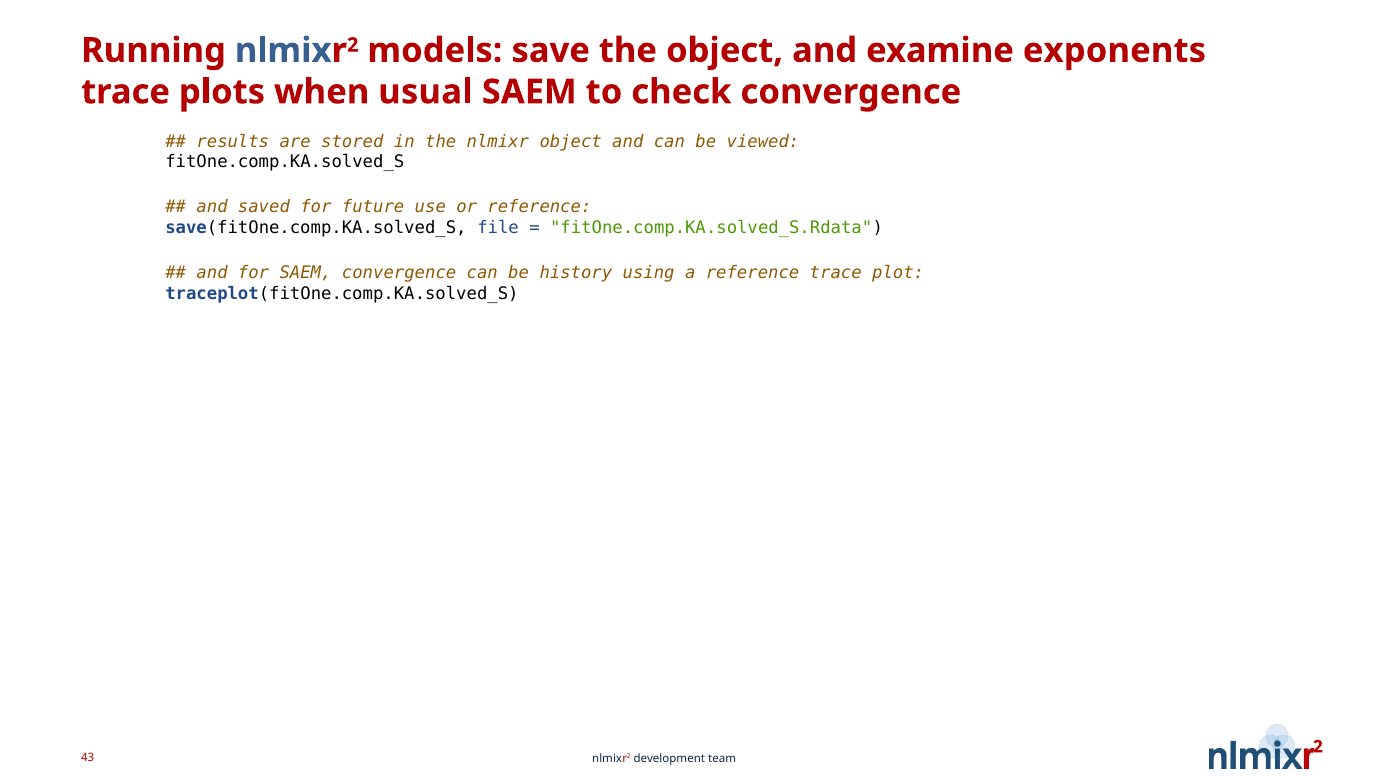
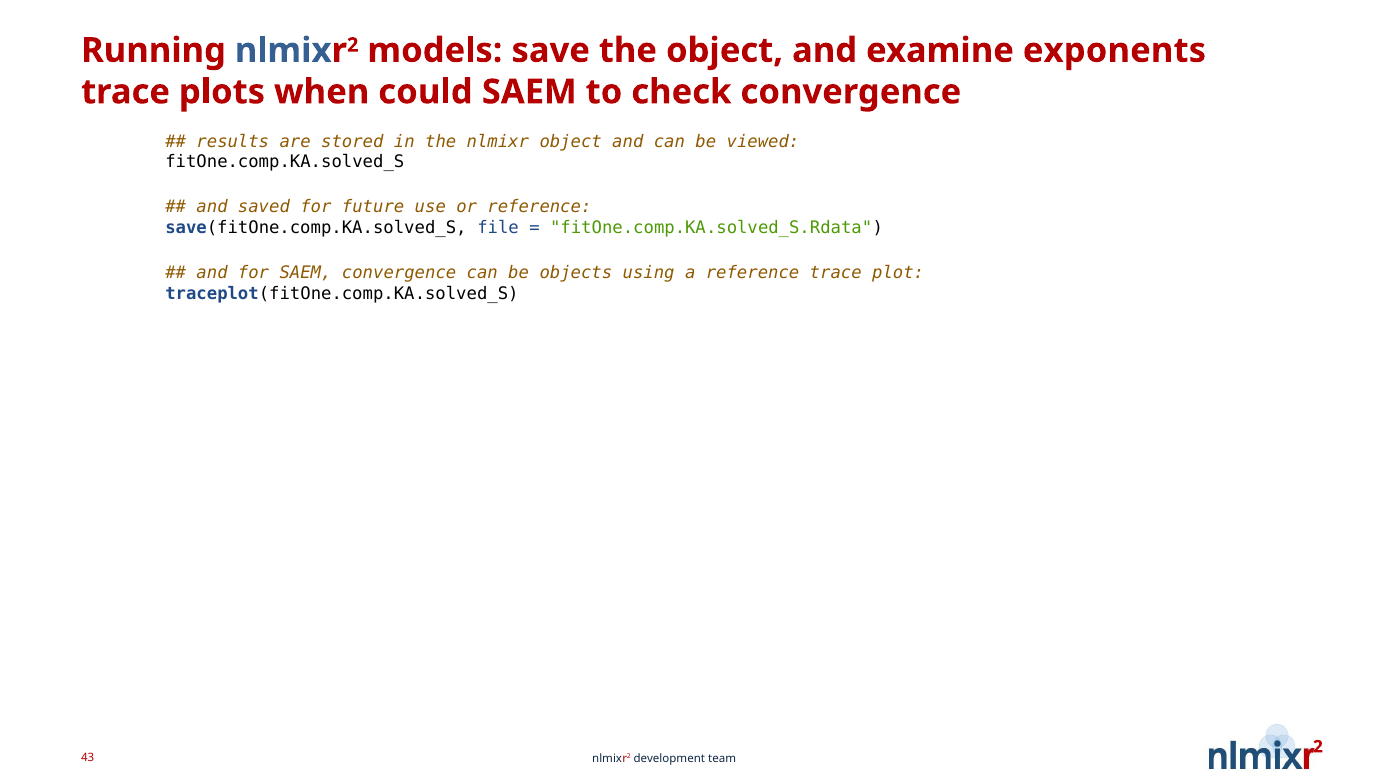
usual: usual -> could (425, 92)
history: history -> objects (576, 273)
